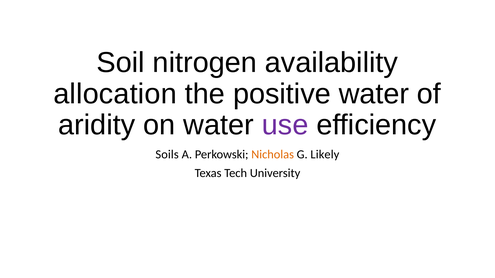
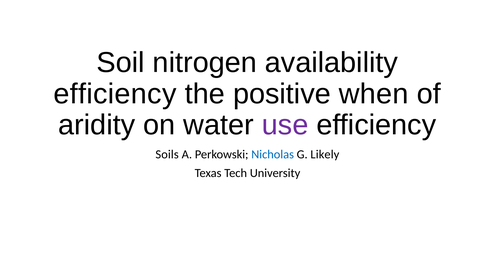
allocation: allocation -> efficiency (115, 94)
positive water: water -> when (374, 94)
Nicholas colour: orange -> blue (273, 155)
